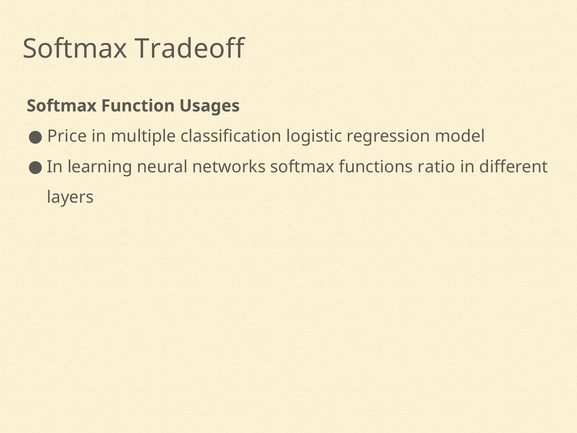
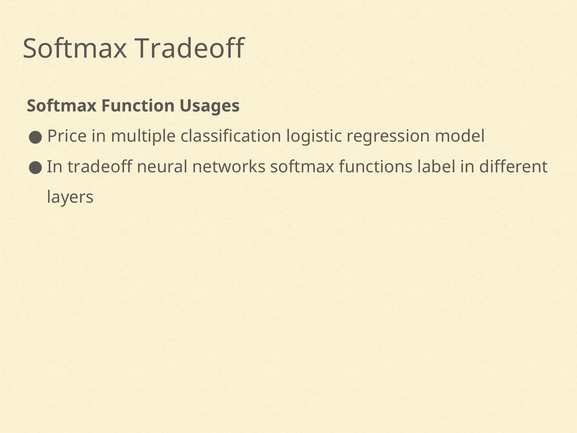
In learning: learning -> tradeoff (100, 167)
ratio: ratio -> label (437, 167)
